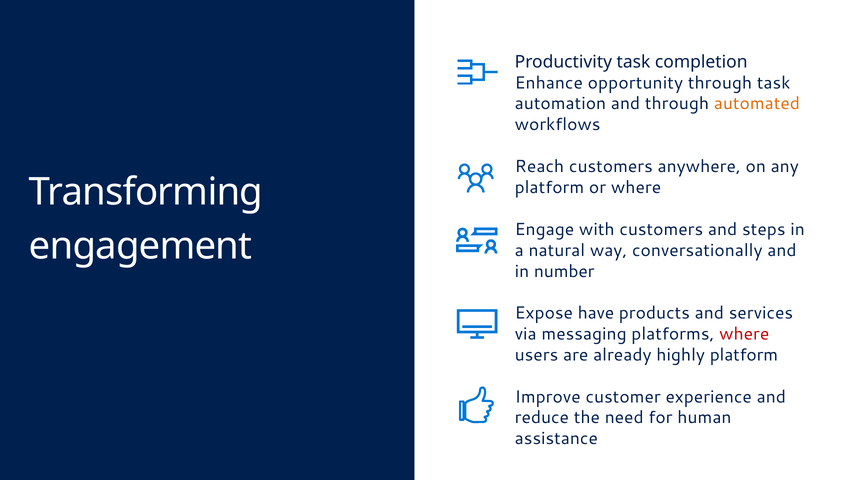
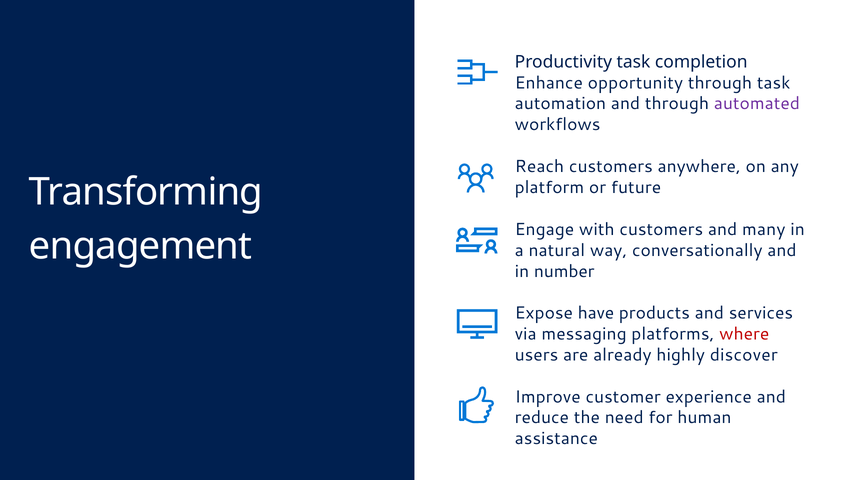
automated colour: orange -> purple (757, 104)
or where: where -> future (636, 188)
steps: steps -> many (764, 230)
highly platform: platform -> discover (744, 355)
